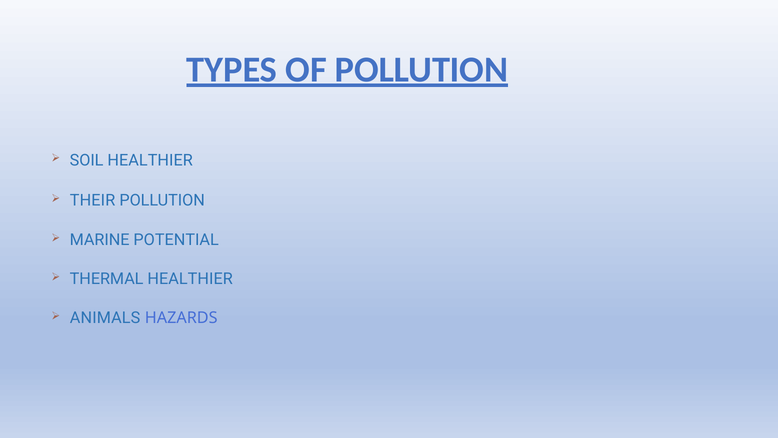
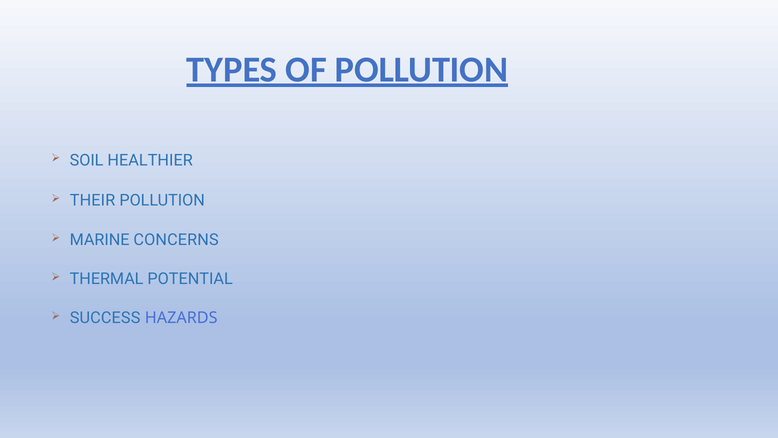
POTENTIAL: POTENTIAL -> CONCERNS (176, 240)
THERMAL HEALTHIER: HEALTHIER -> POTENTIAL (190, 279)
ANIMALS: ANIMALS -> SUCCESS (105, 318)
